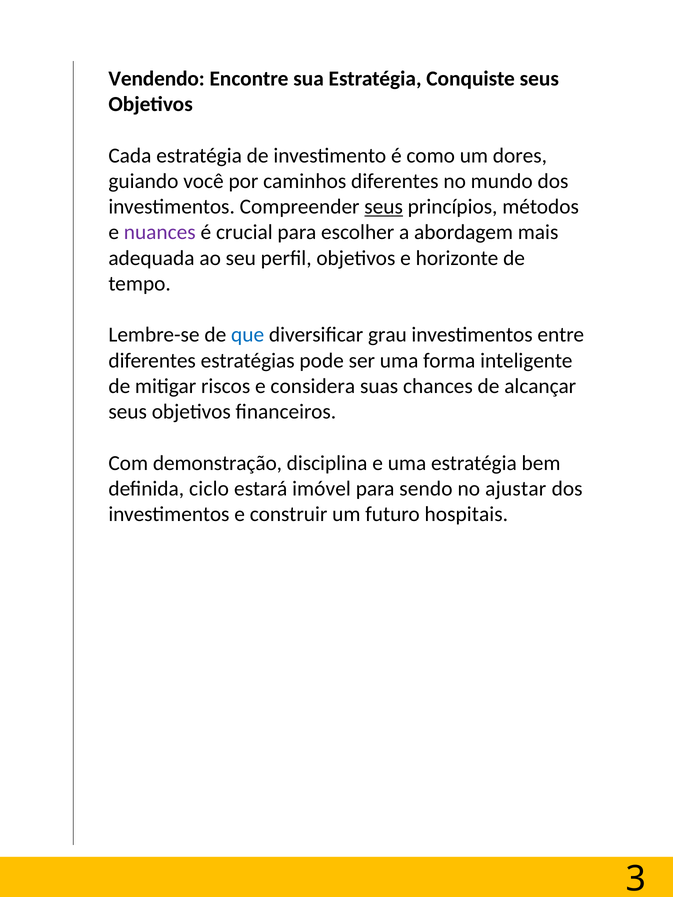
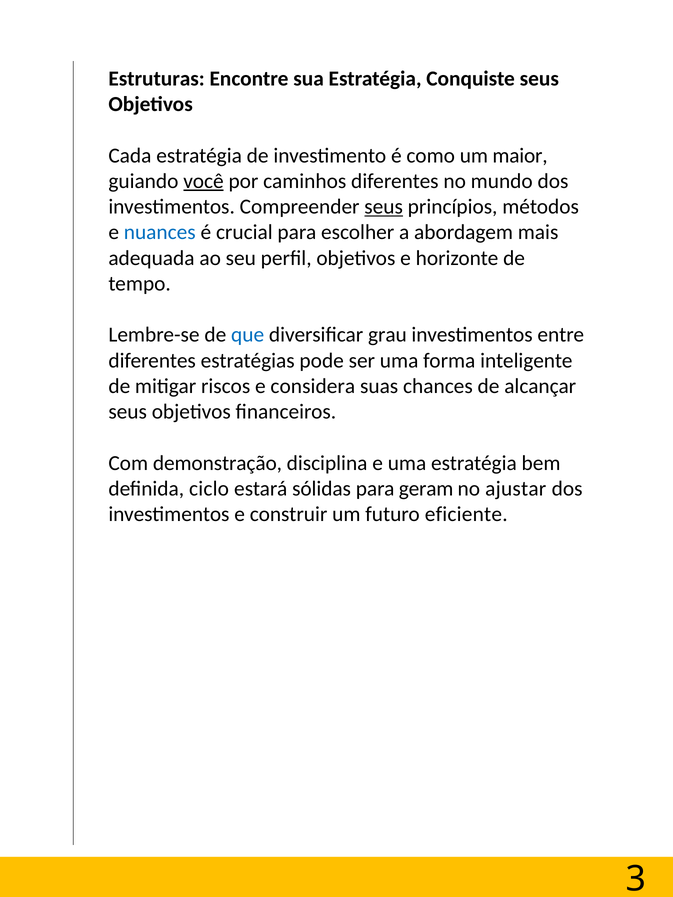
Vendendo: Vendendo -> Estruturas (157, 79)
dores: dores -> maior (520, 156)
você underline: none -> present (203, 181)
nuances colour: purple -> blue (160, 233)
imóvel: imóvel -> sólidas (322, 489)
sendo: sendo -> geram (426, 489)
hospitais: hospitais -> eficiente (466, 515)
